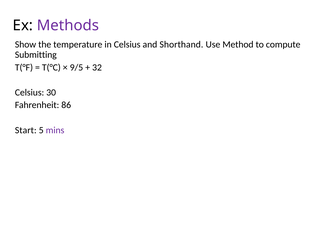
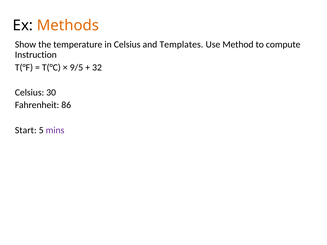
Methods colour: purple -> orange (68, 25)
Shorthand: Shorthand -> Templates (181, 45)
Submitting: Submitting -> Instruction (36, 55)
